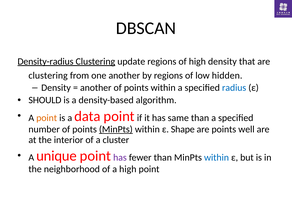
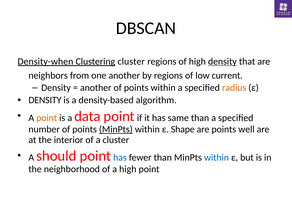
Density-radius: Density-radius -> Density-when (45, 61)
Clustering update: update -> cluster (131, 61)
density underline: none -> present (222, 61)
clustering: clustering -> neighbors (48, 75)
hidden: hidden -> current (227, 75)
radius colour: blue -> orange (234, 88)
SHOULD: SHOULD -> DENSITY (45, 100)
unique: unique -> should (56, 156)
has colour: purple -> blue (120, 158)
